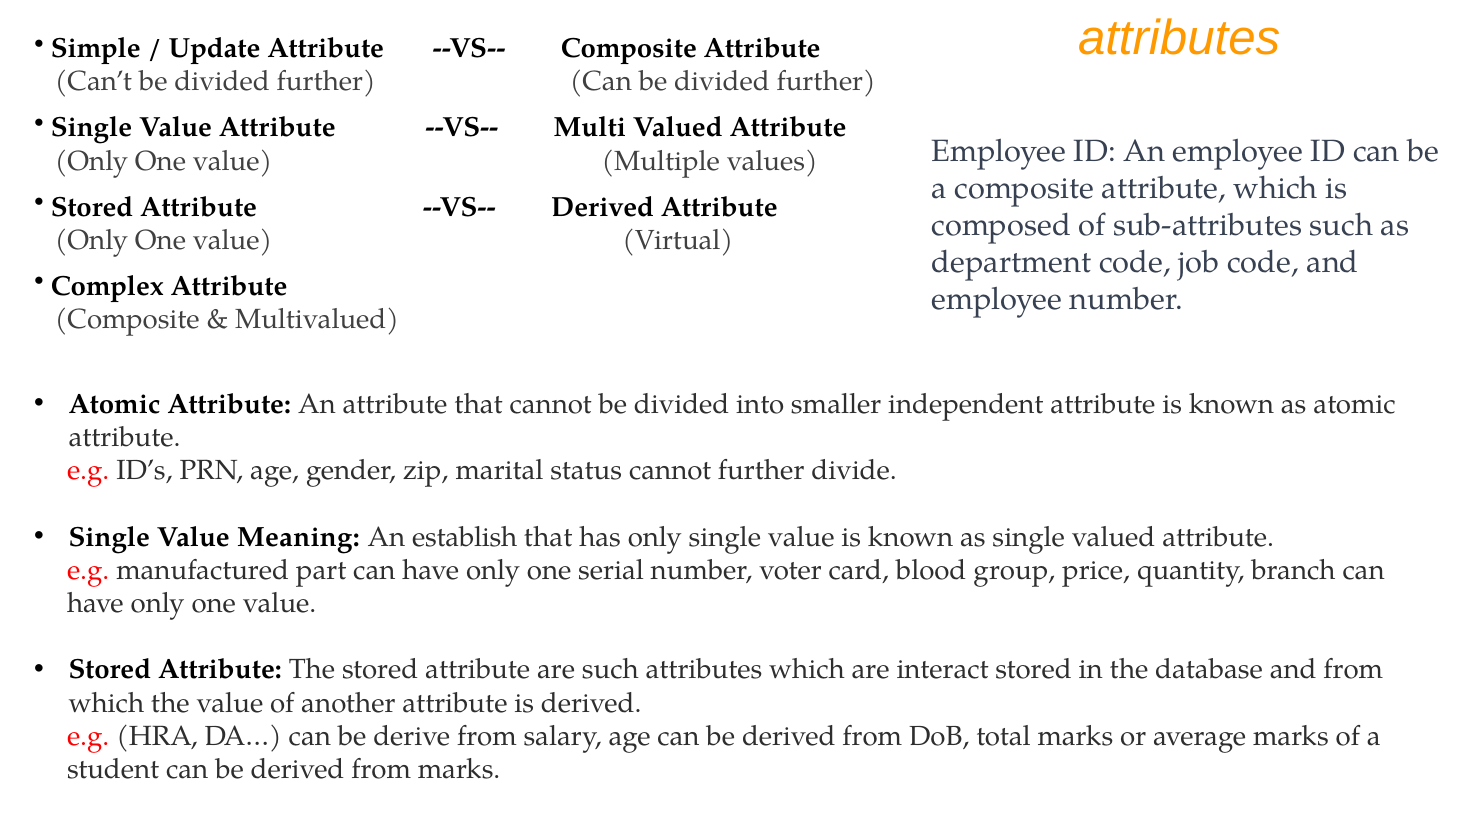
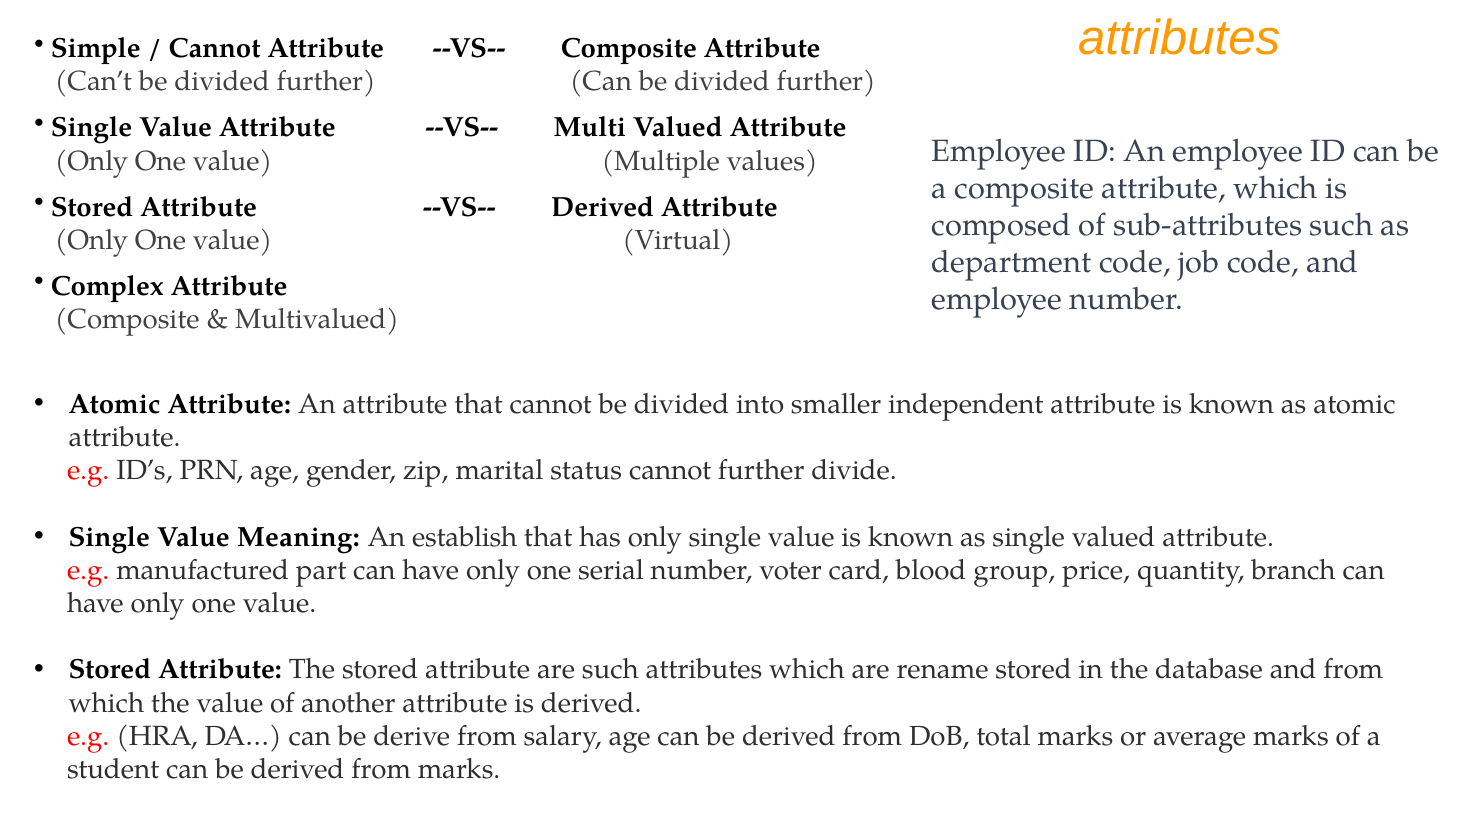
Update: Update -> Cannot (215, 48)
interact: interact -> rename (943, 670)
